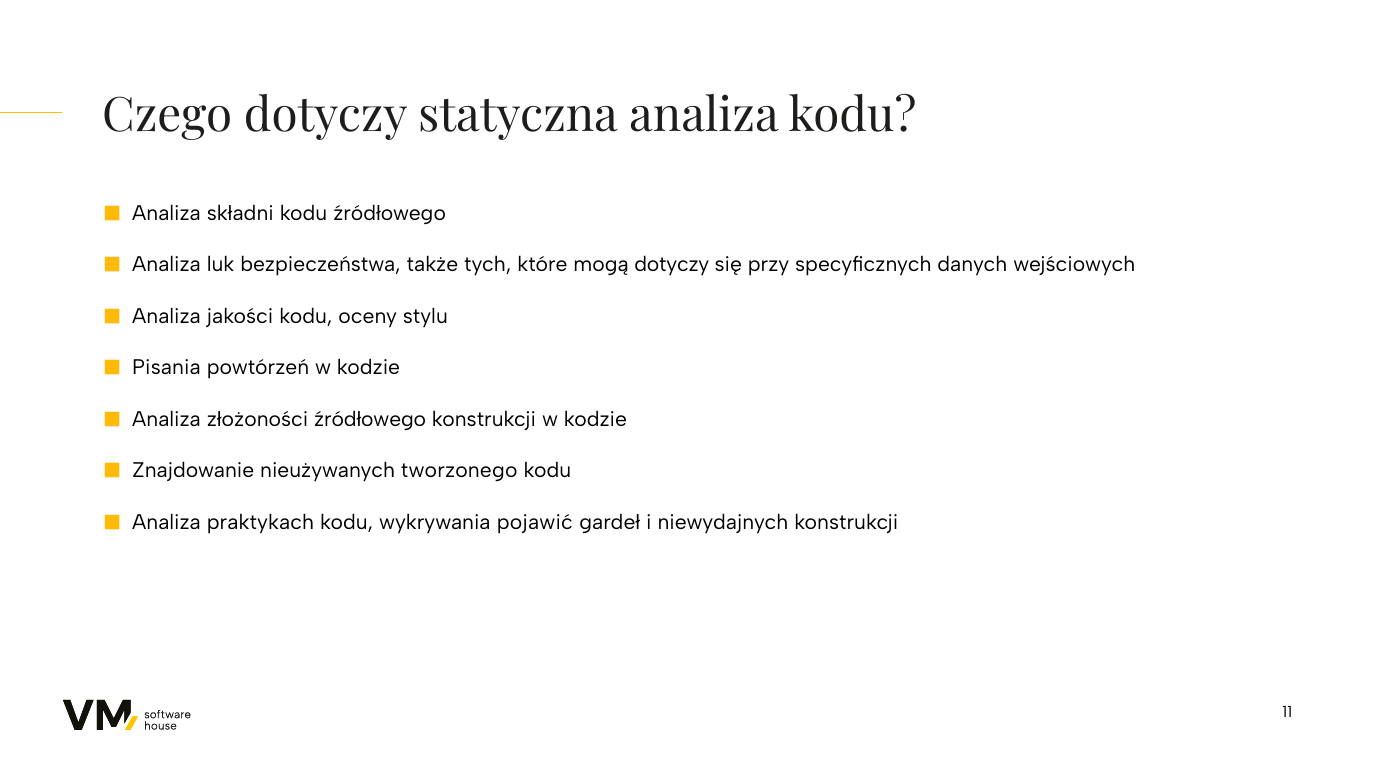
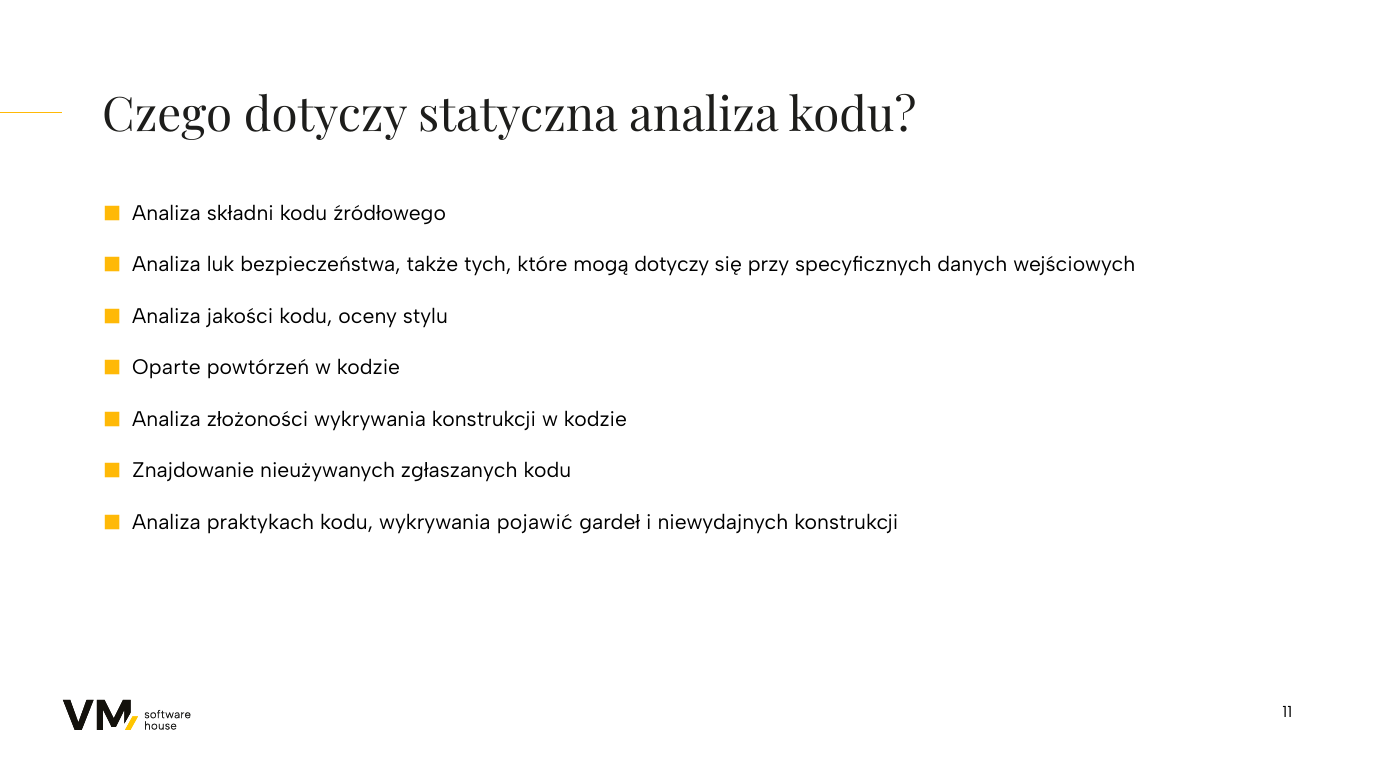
Pisania: Pisania -> Oparte (166, 368)
złożoności źródłowego: źródłowego -> wykrywania (370, 419)
tworzonego: tworzonego -> zgłaszanych (459, 471)
